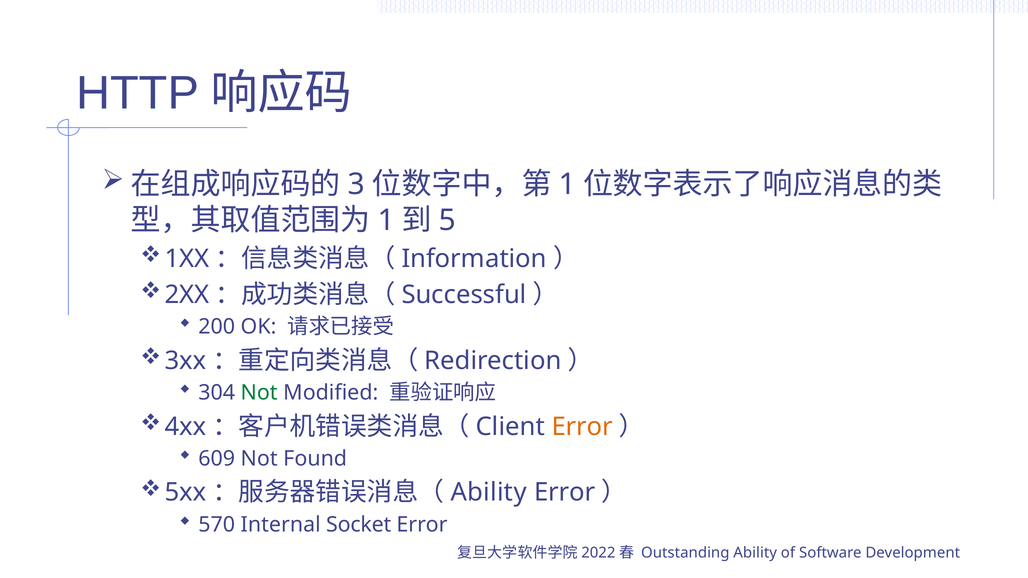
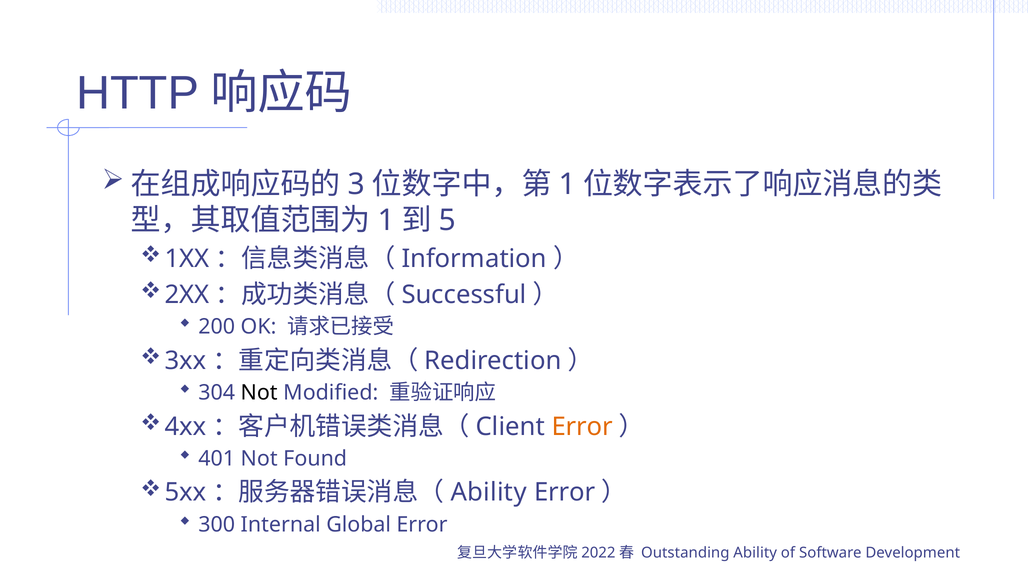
Not colour: green -> black (259, 393)
609: 609 -> 401 (217, 459)
570: 570 -> 300 (217, 525)
Socket: Socket -> Global (359, 525)
